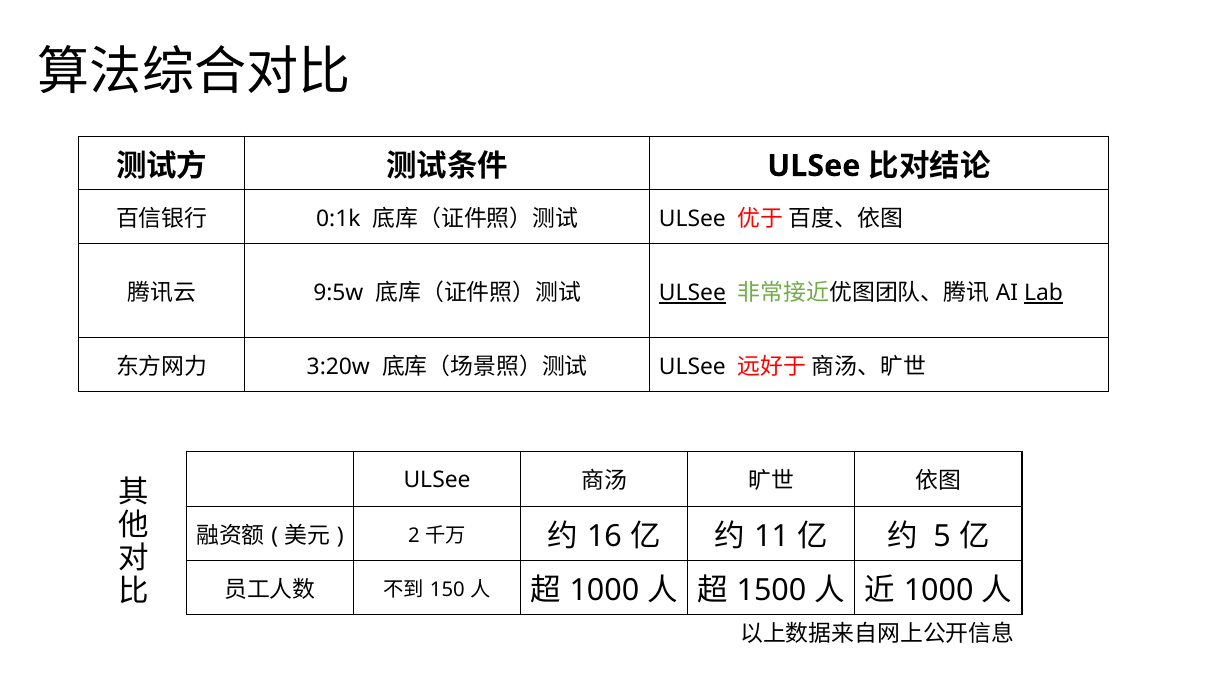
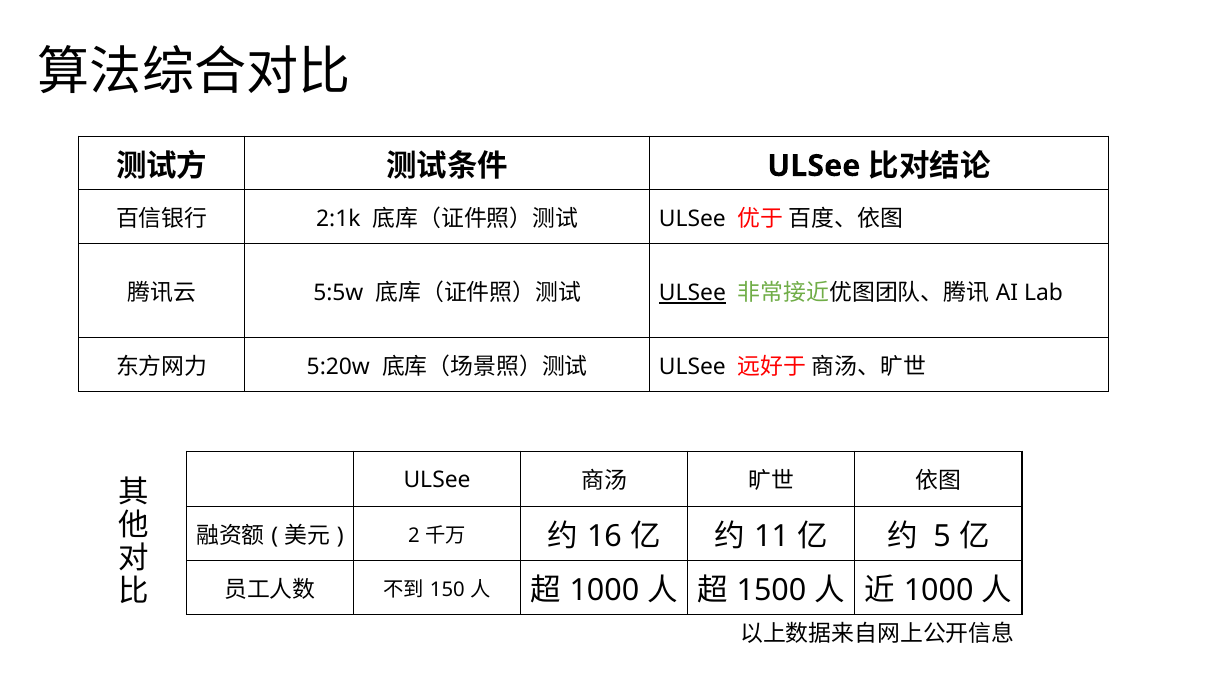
0:1k: 0:1k -> 2:1k (338, 219)
9:5w: 9:5w -> 5:5w (338, 293)
Lab underline: present -> none (1044, 293)
3:20w: 3:20w -> 5:20w (338, 367)
